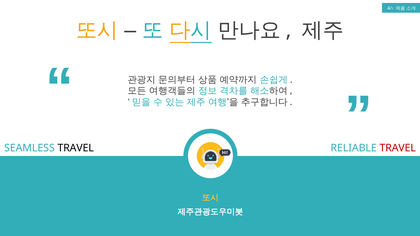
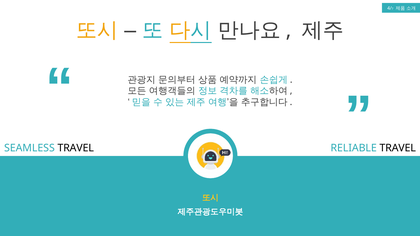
TRAVEL colour: red -> black (398, 148)
